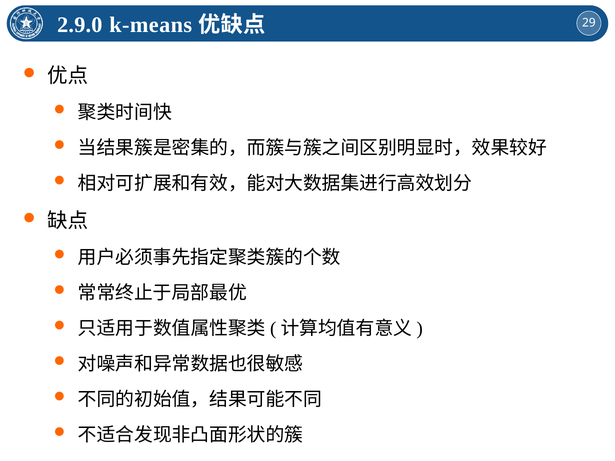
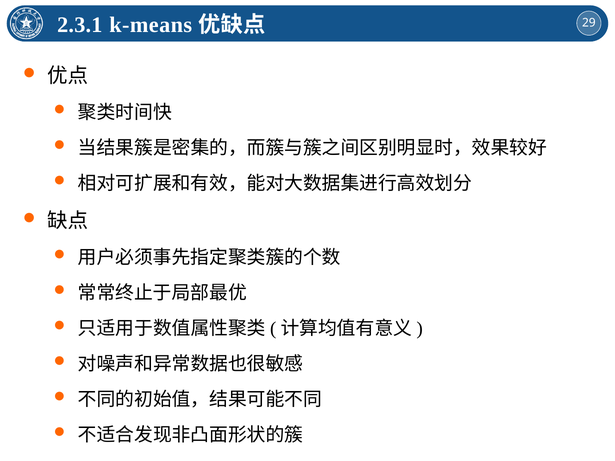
2.9.0: 2.9.0 -> 2.3.1 (80, 25)
